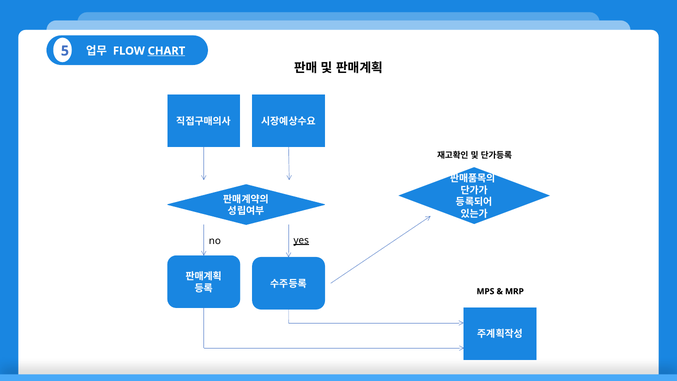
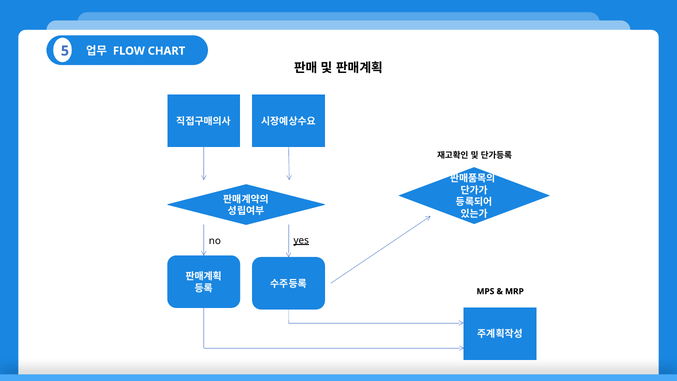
CHART underline: present -> none (166, 51)
